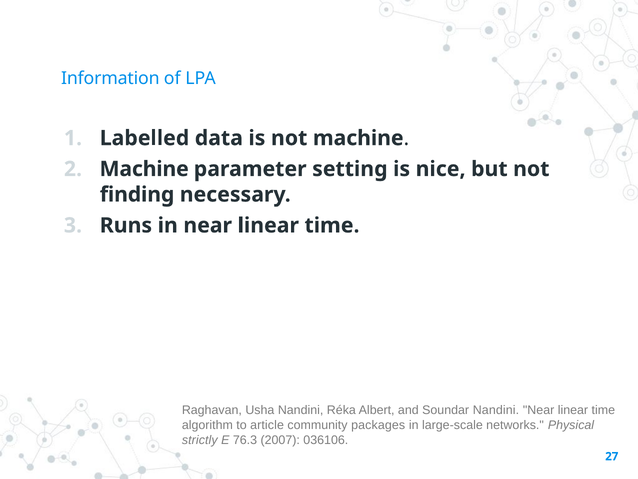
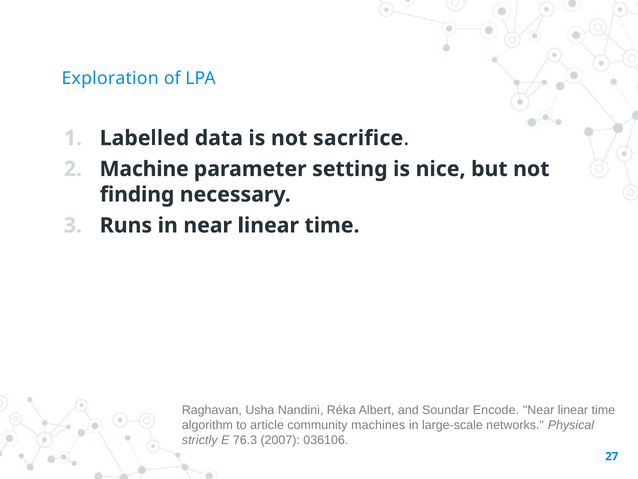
Information: Information -> Exploration (110, 78)
not machine: machine -> sacrifice (358, 138)
Soundar Nandini: Nandini -> Encode (496, 410)
packages: packages -> machines (378, 425)
